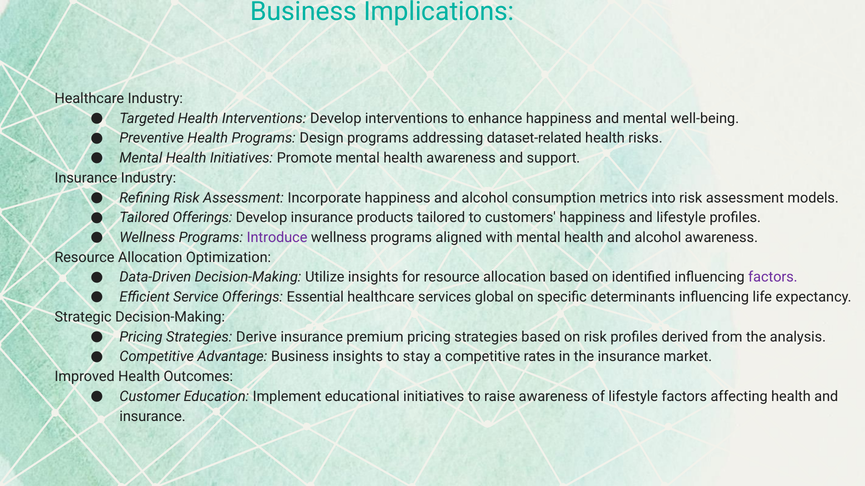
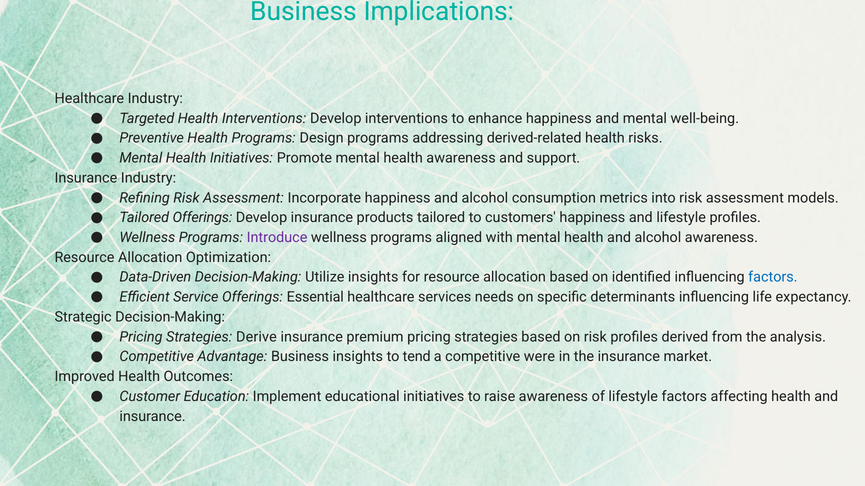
dataset-related: dataset-related -> derived-related (534, 138)
factors colour: purple -> blue (773, 278)
global: global -> needs (494, 297)
stay: stay -> tend (417, 357)
rates: rates -> were (539, 357)
